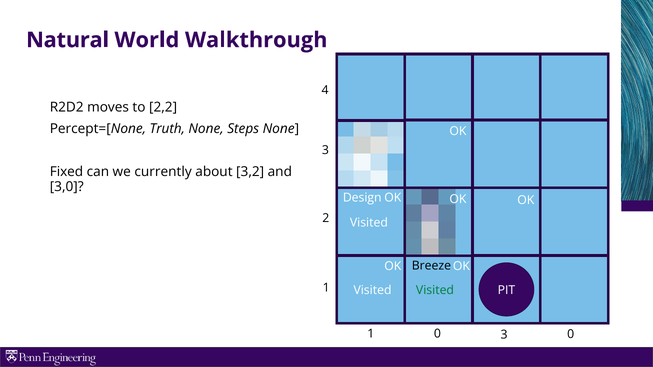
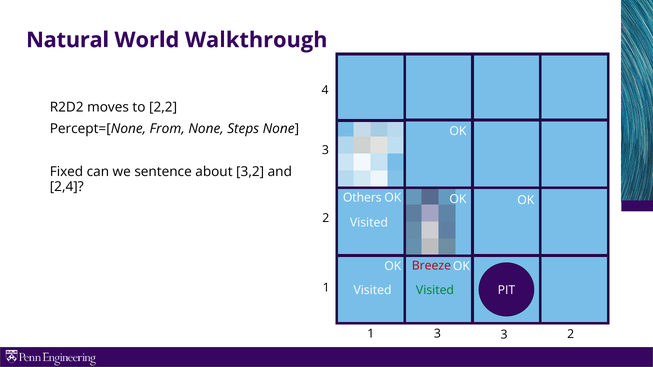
Truth: Truth -> From (167, 129)
currently: currently -> sentence (163, 172)
3,0: 3,0 -> 2,4 (67, 187)
Design: Design -> Others (362, 198)
Breeze colour: black -> red (431, 266)
1 0: 0 -> 3 (437, 334)
3 0: 0 -> 2 (571, 335)
